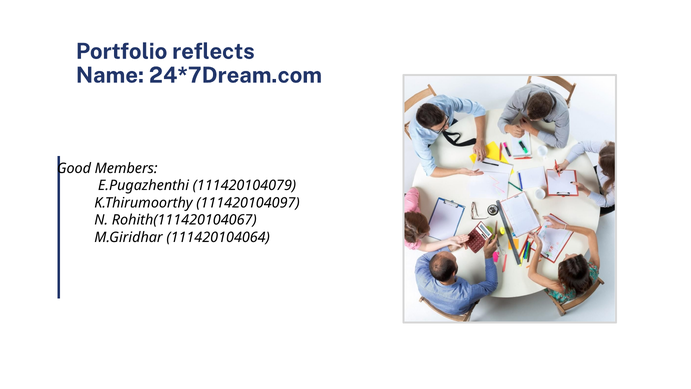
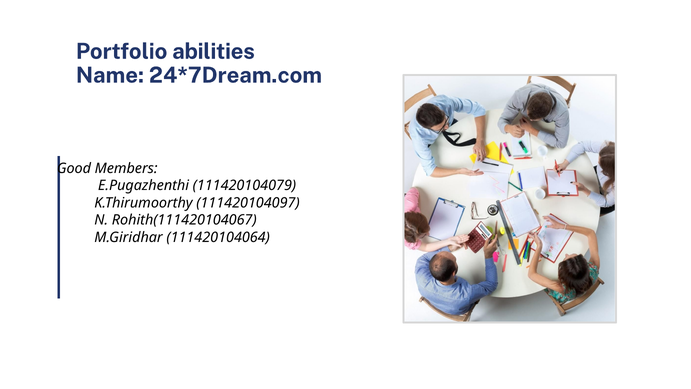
reflects: reflects -> abilities (214, 51)
